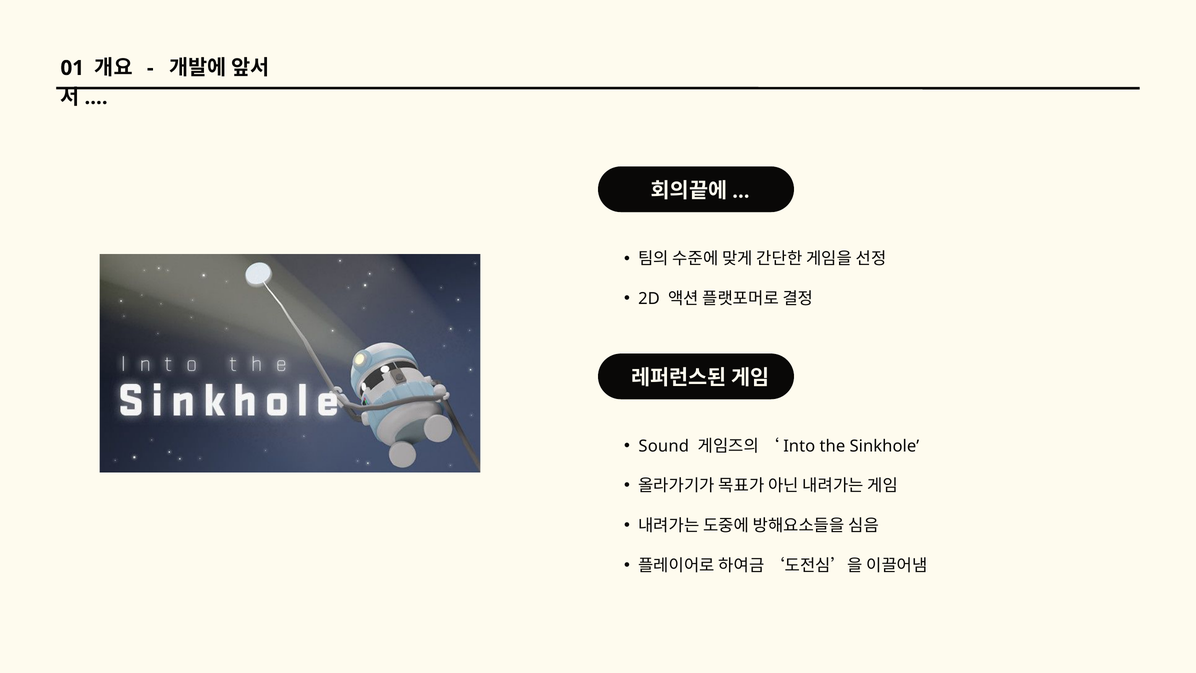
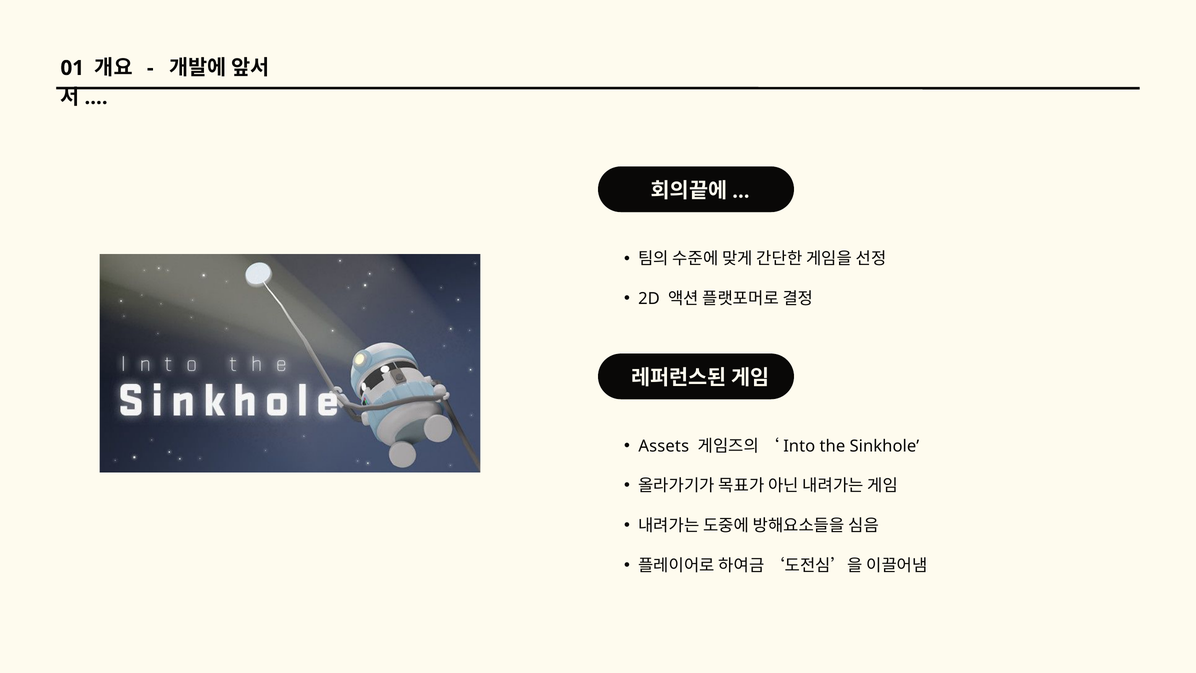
Sound: Sound -> Assets (664, 446)
